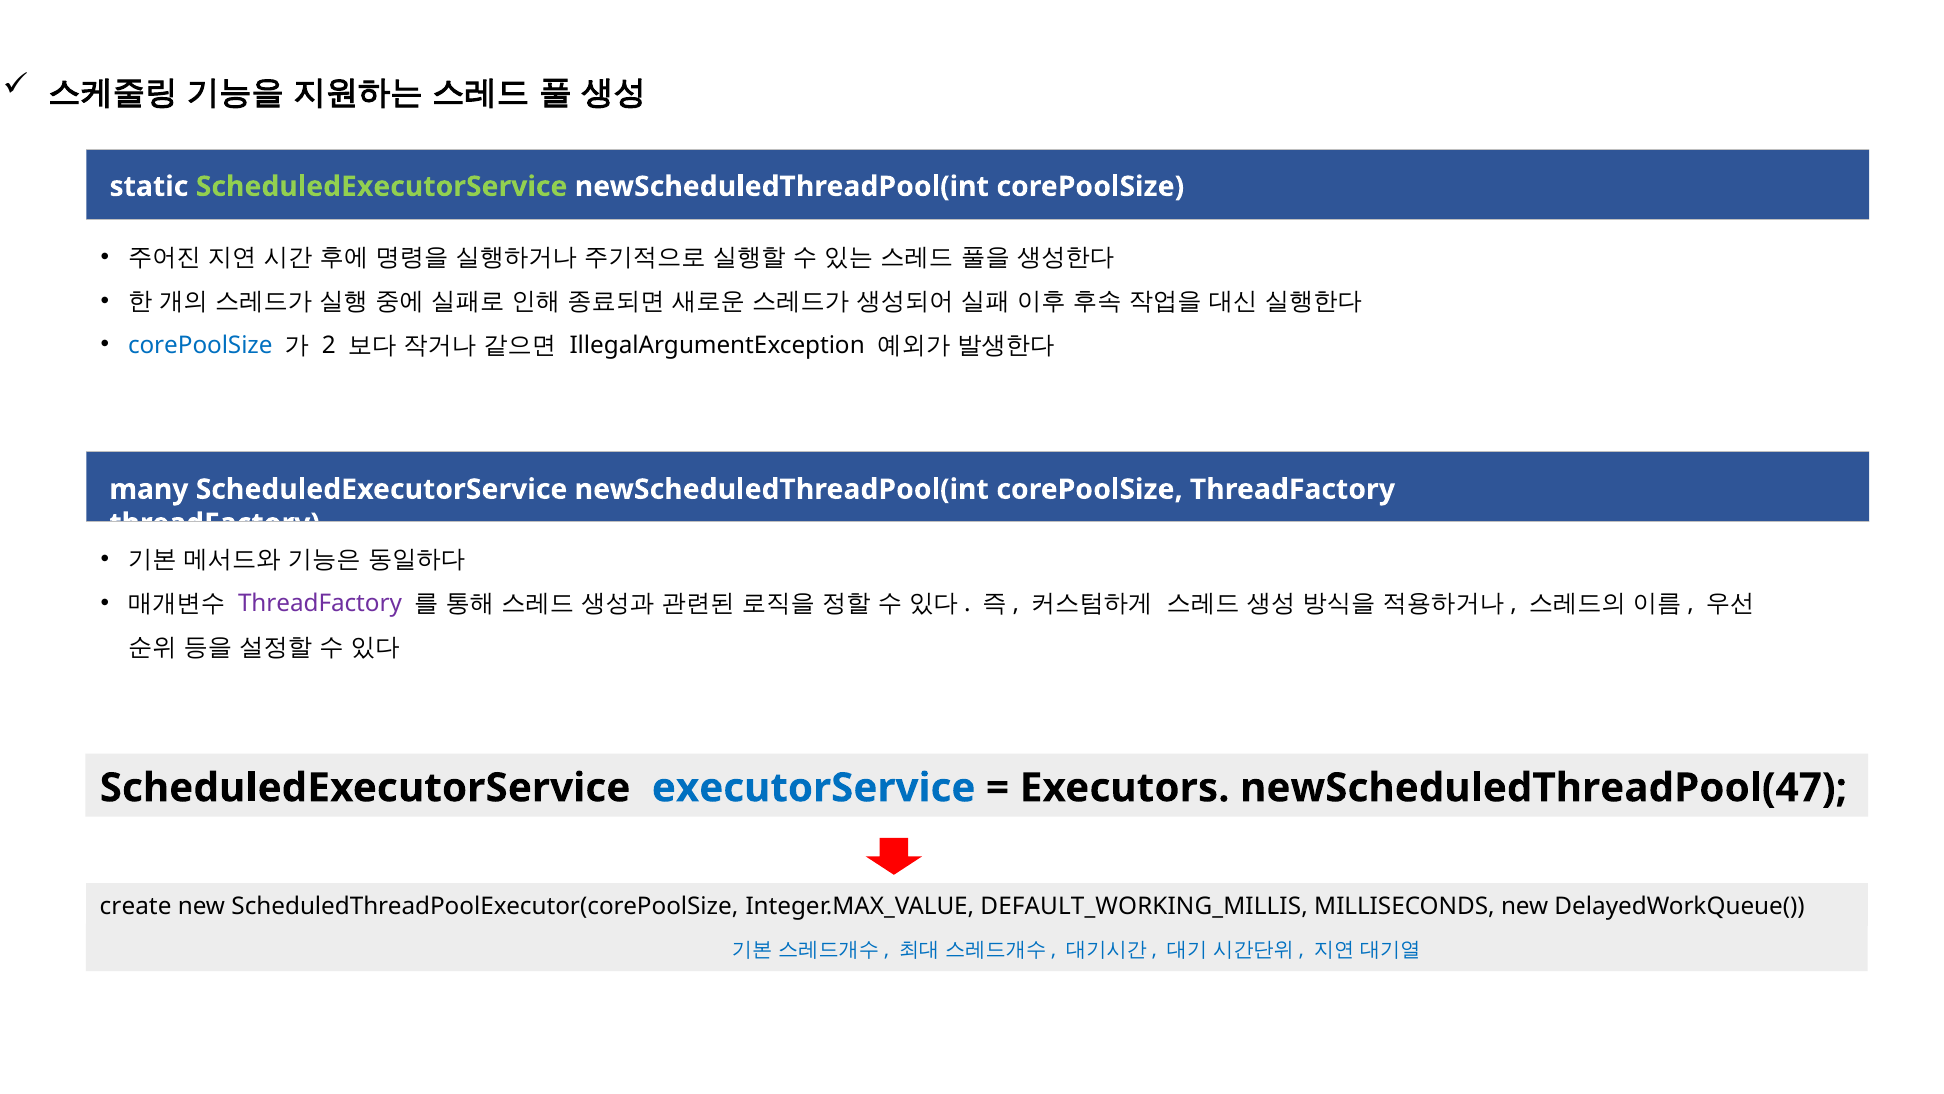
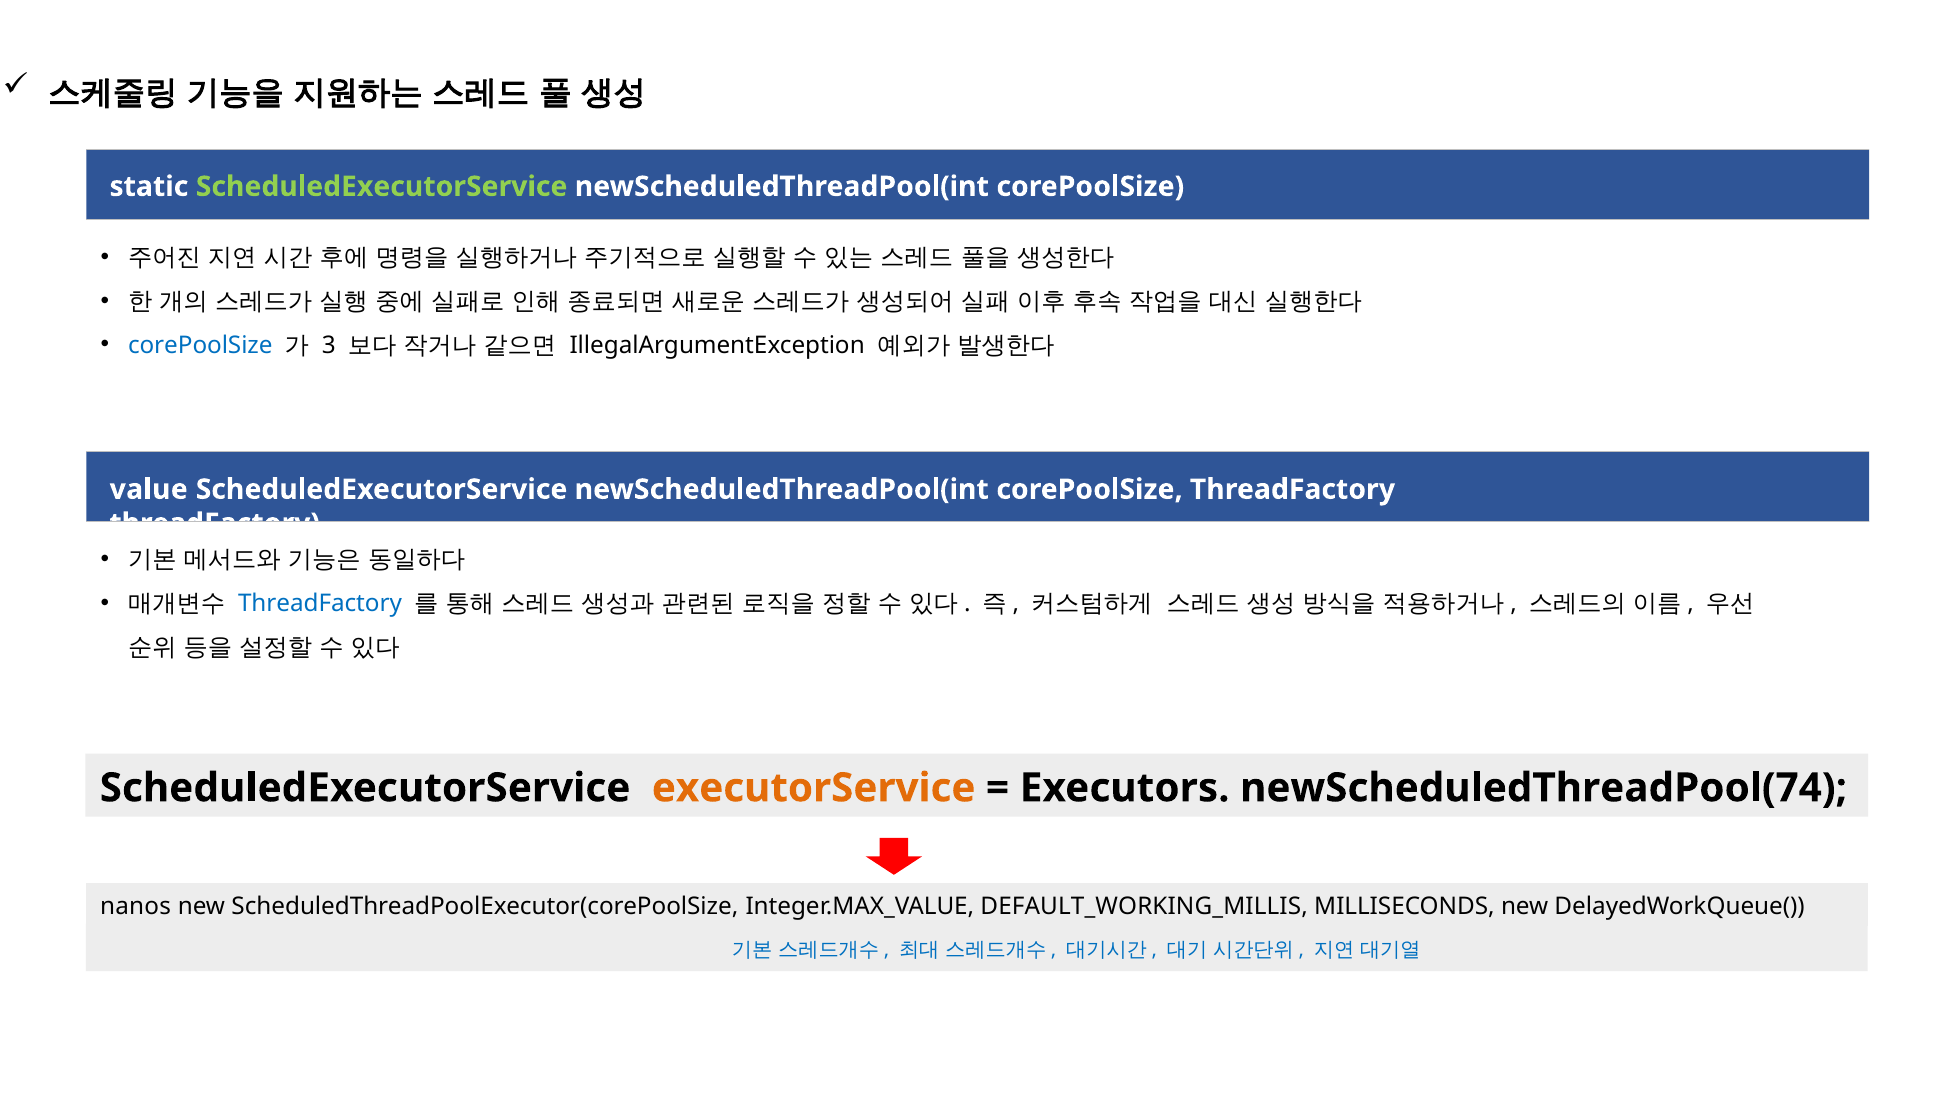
2: 2 -> 3 (329, 345)
many: many -> value (149, 489)
ThreadFactory colour: purple -> blue (320, 603)
executorService colour: blue -> orange (814, 788)
newScheduledThreadPool(47: newScheduledThreadPool(47 -> newScheduledThreadPool(74 (1544, 788)
create: create -> nanos (135, 906)
